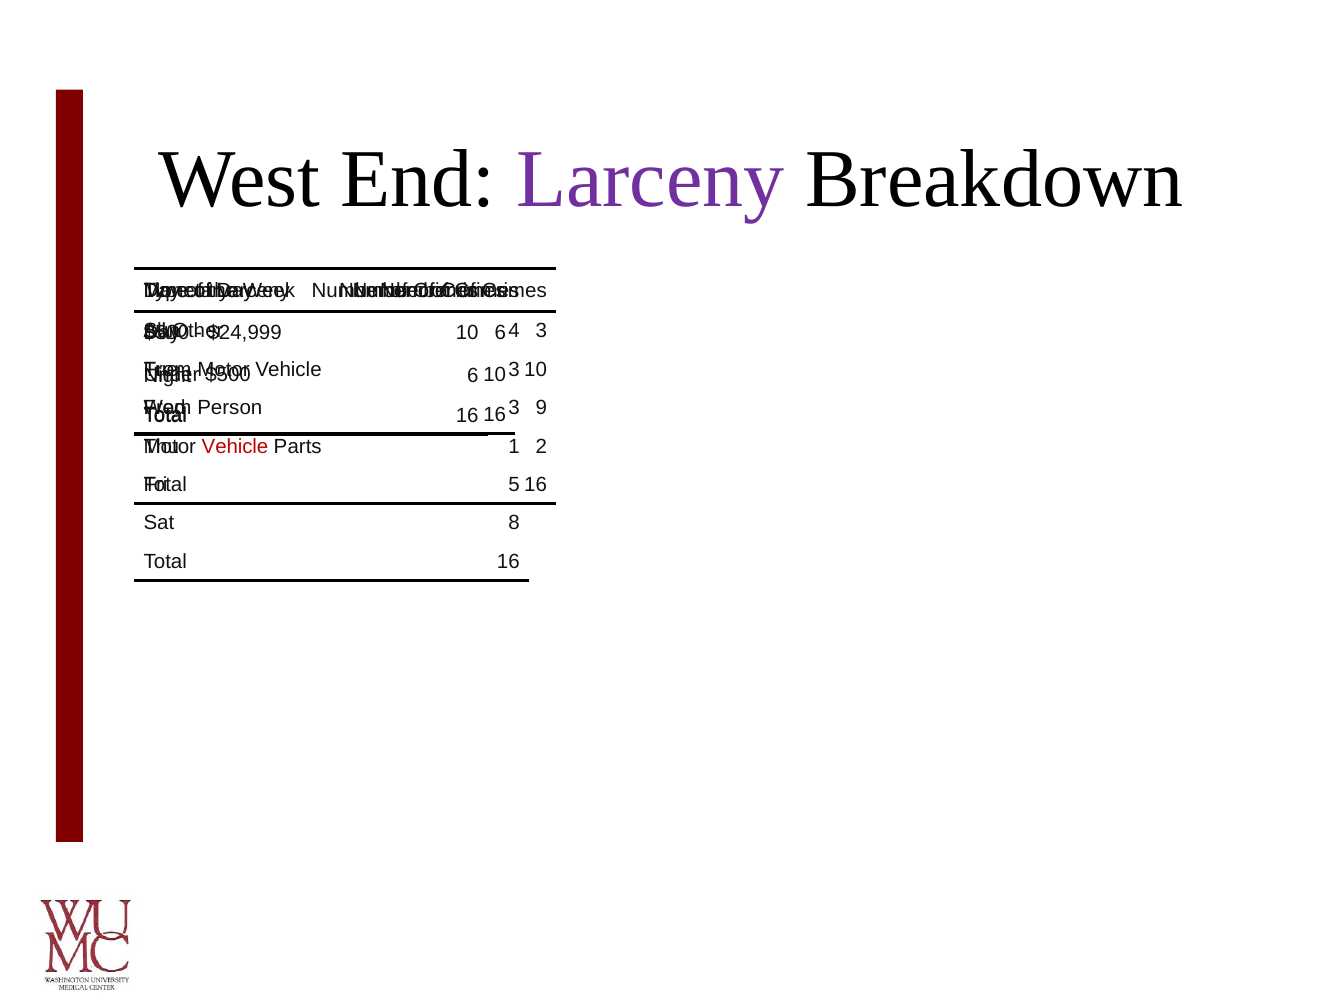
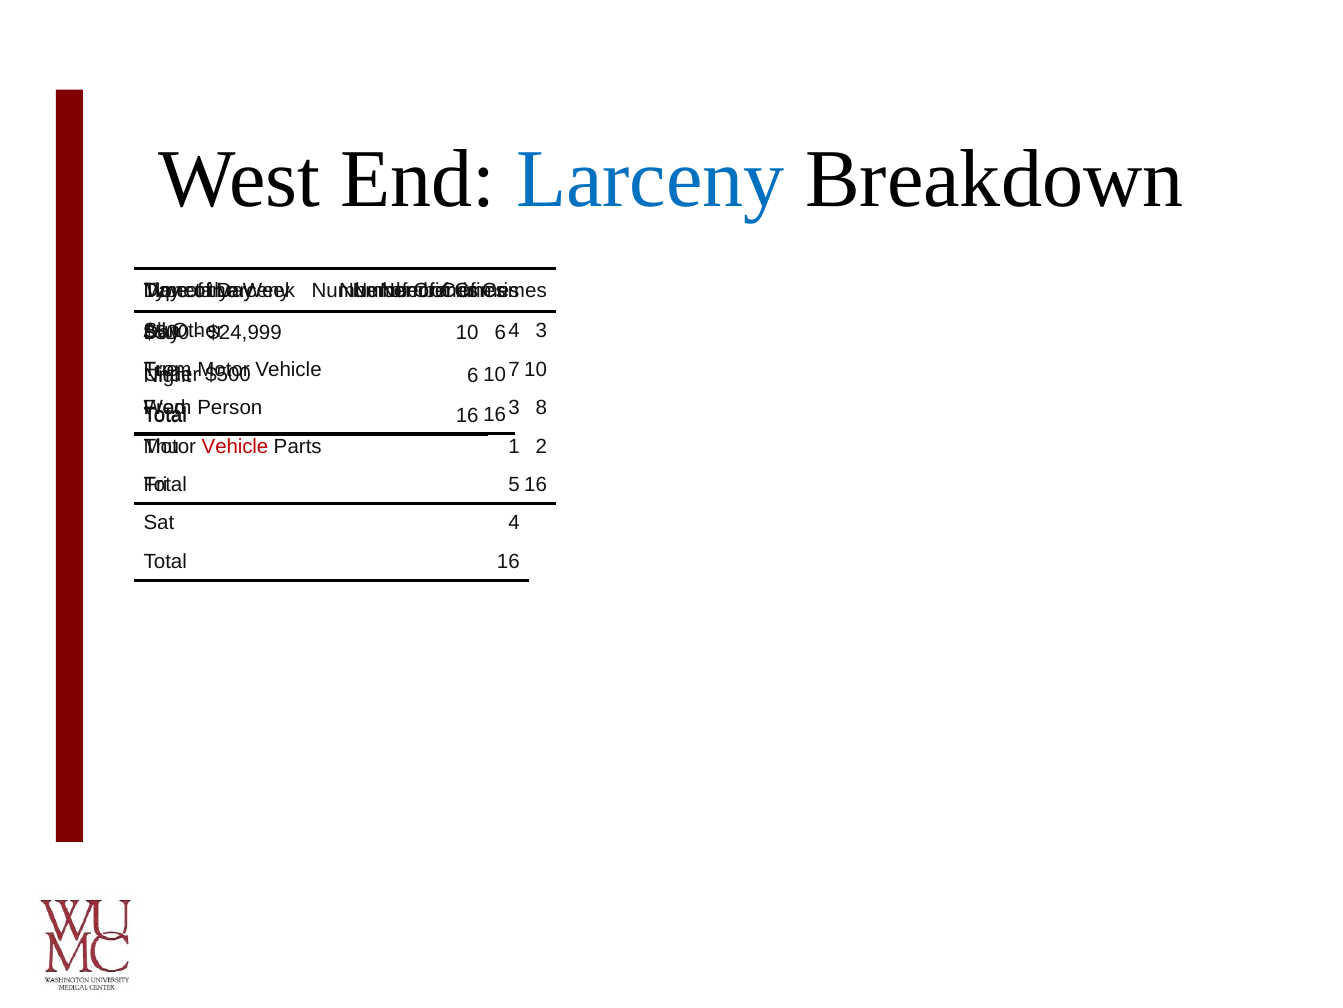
Larceny colour: purple -> blue (650, 179)
3: 3 -> 7 (514, 369)
9: 9 -> 8 (541, 408)
Sat 8: 8 -> 4 (514, 522)
